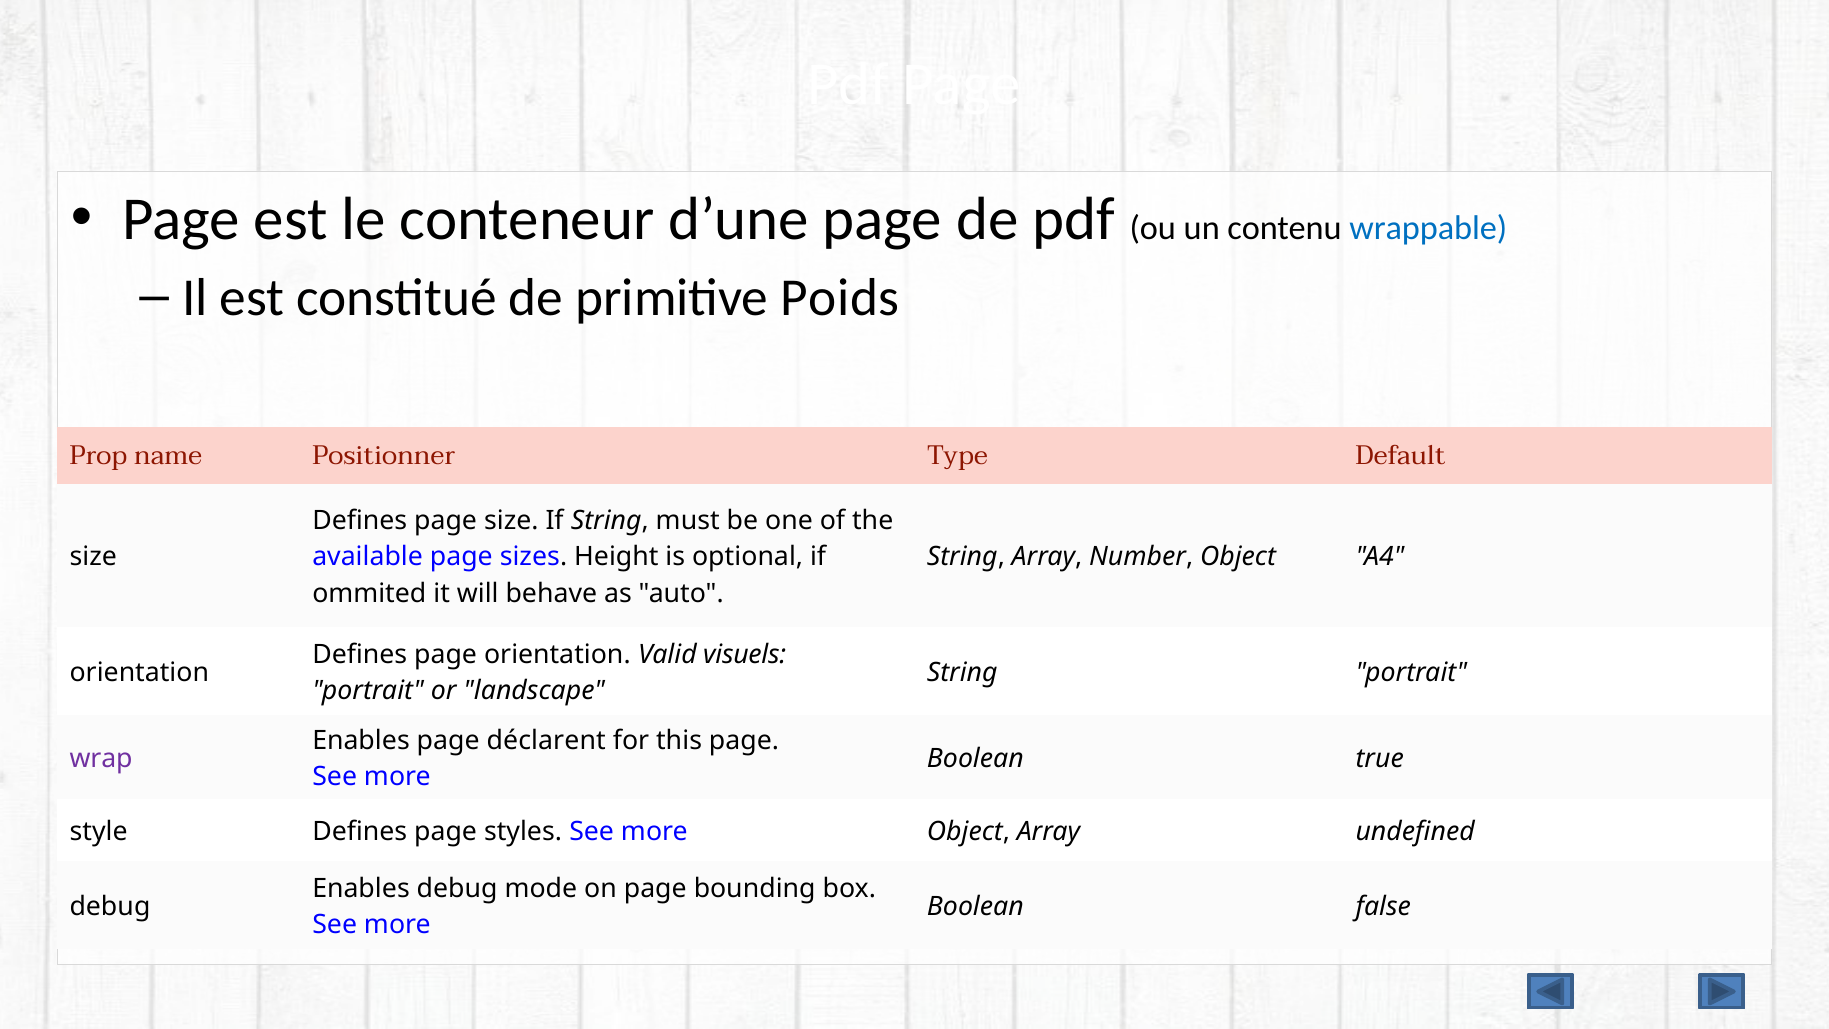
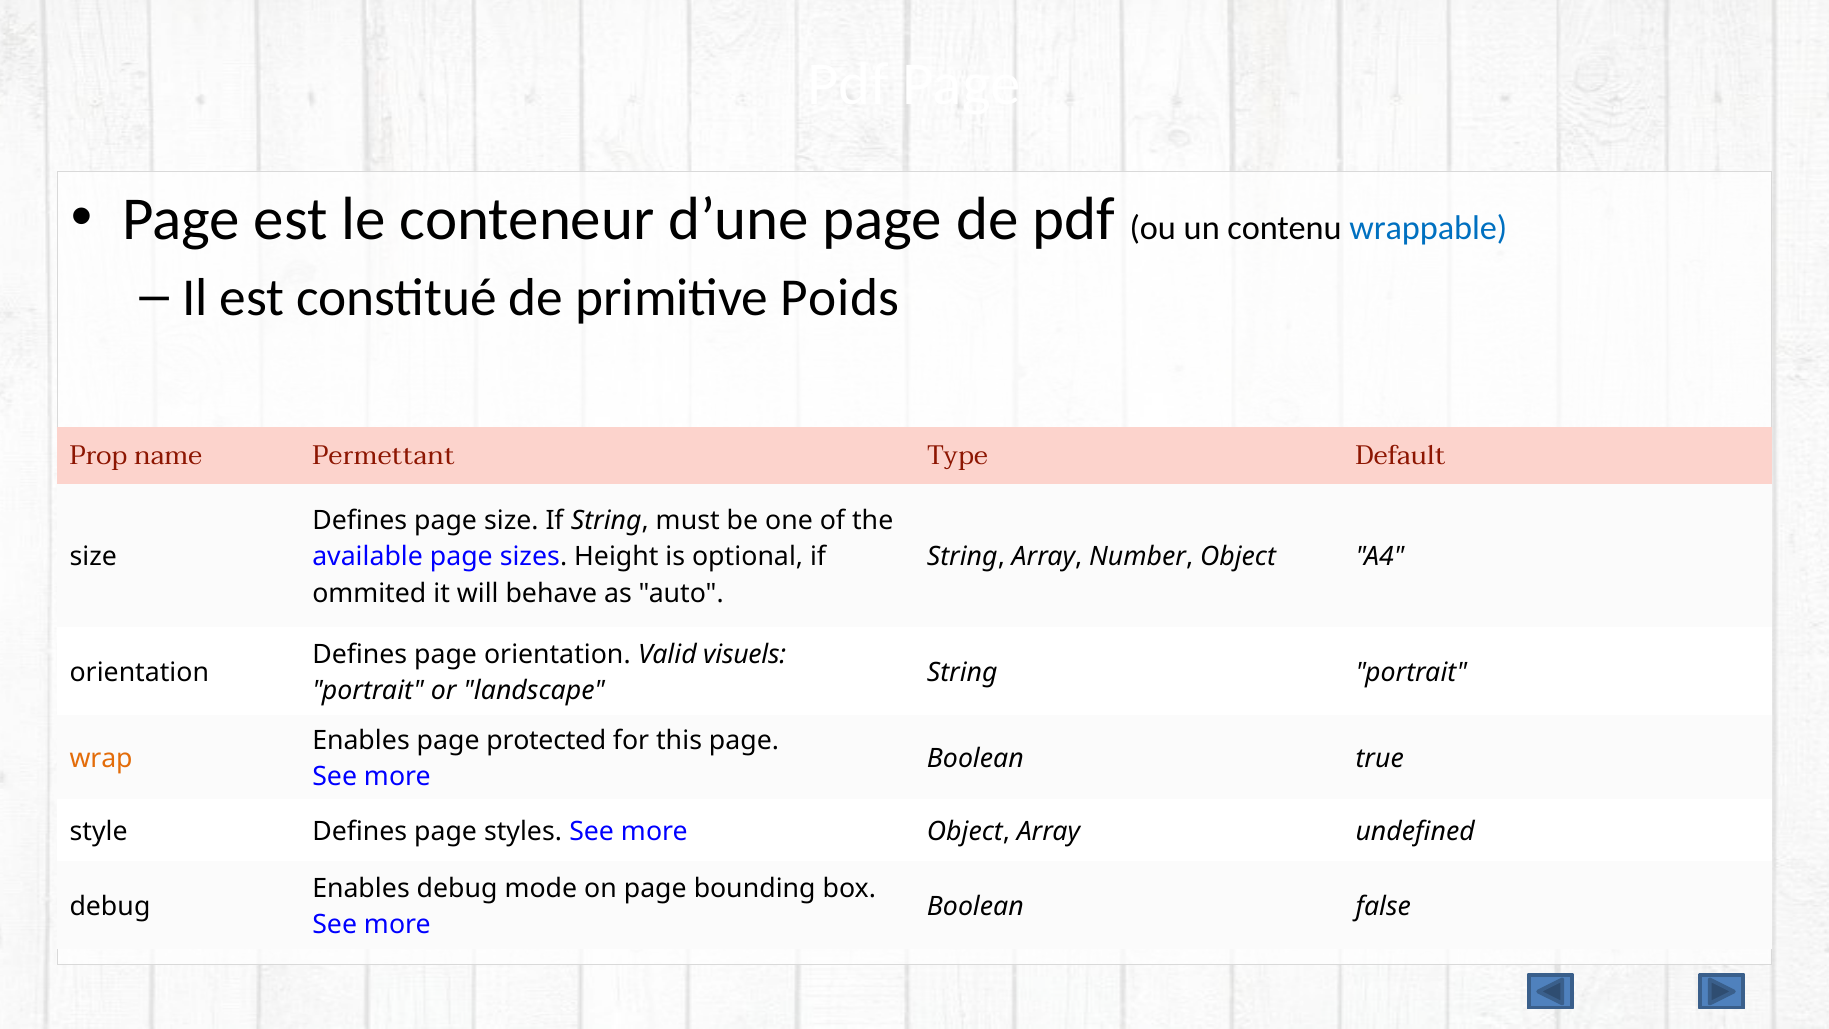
Positionner: Positionner -> Permettant (384, 455)
déclarent: déclarent -> protected (546, 740)
wrap colour: purple -> orange (101, 759)
